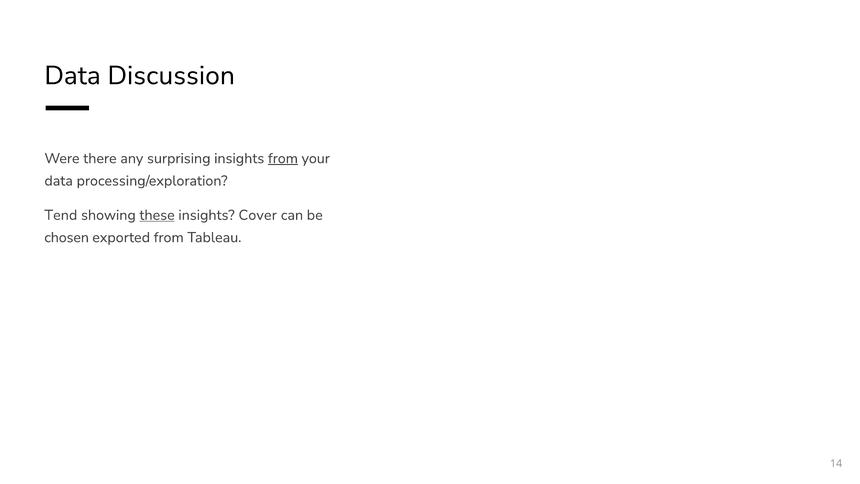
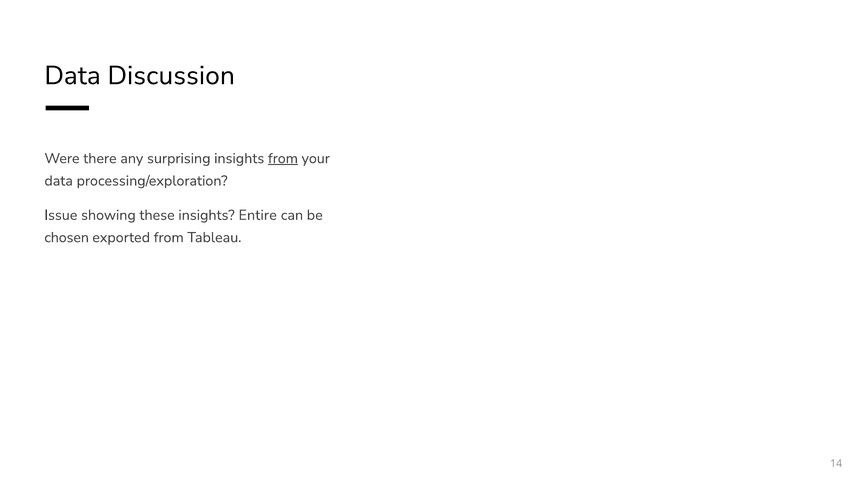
Tend: Tend -> Issue (61, 215)
these underline: present -> none (157, 215)
Cover: Cover -> Entire (258, 215)
